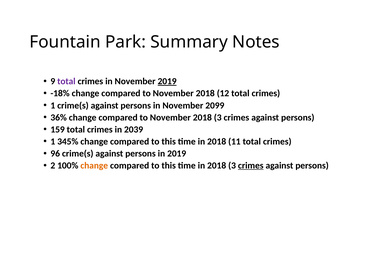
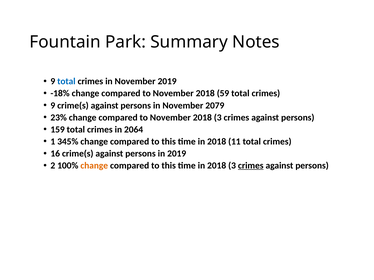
total colour: purple -> blue (66, 82)
2019 underline: present -> none (167, 82)
12: 12 -> 59 (223, 94)
1: 1 -> 9 (53, 106)
2099: 2099 -> 2079 (215, 106)
36%: 36% -> 23% (59, 118)
2039: 2039 -> 2064 (134, 130)
96: 96 -> 16 (55, 154)
